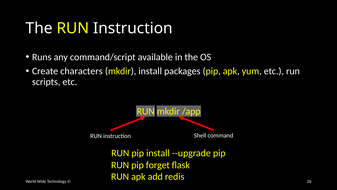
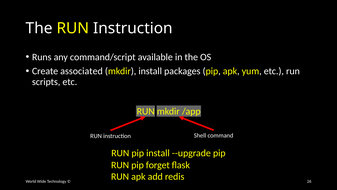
characters: characters -> associated (82, 71)
